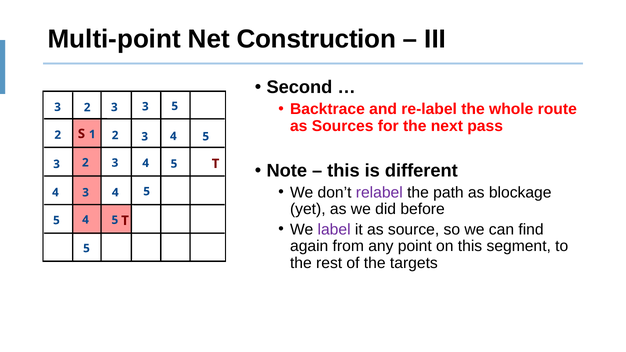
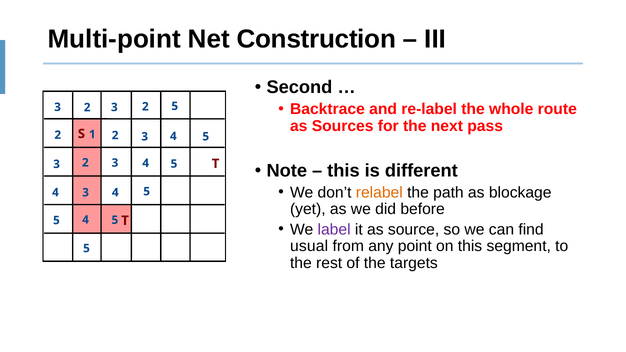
3: 3 -> 2 (145, 107)
relabel colour: purple -> orange (379, 192)
again: again -> usual (309, 246)
